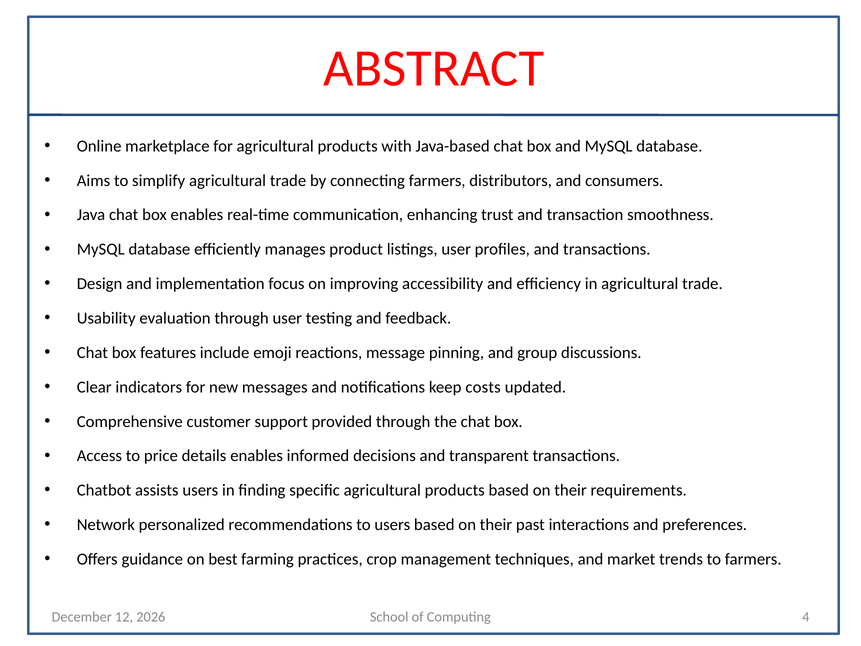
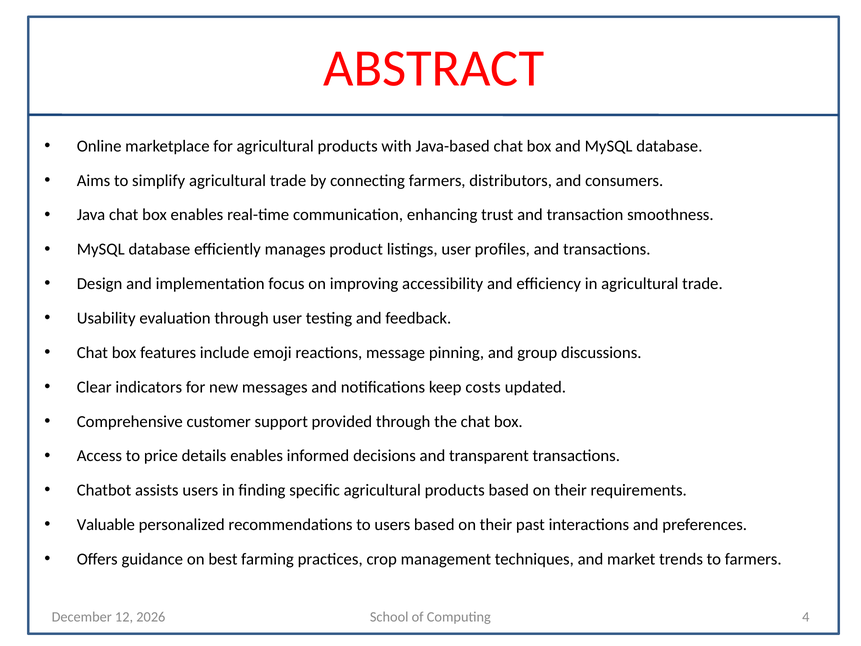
Network: Network -> Valuable (106, 525)
